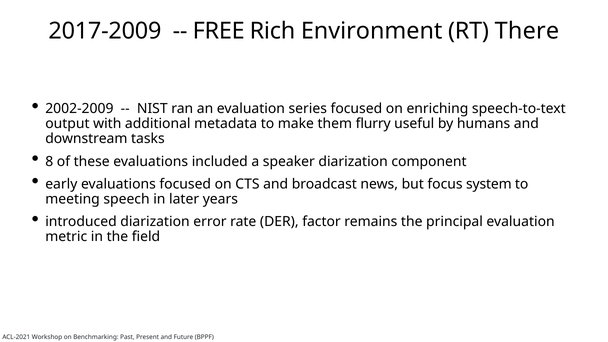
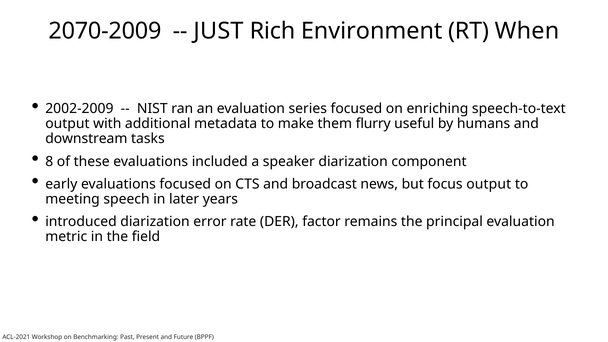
2017-2009: 2017-2009 -> 2070-2009 (105, 31)
FREE: FREE -> JUST (218, 31)
There: There -> When (527, 31)
focus system: system -> output (489, 184)
